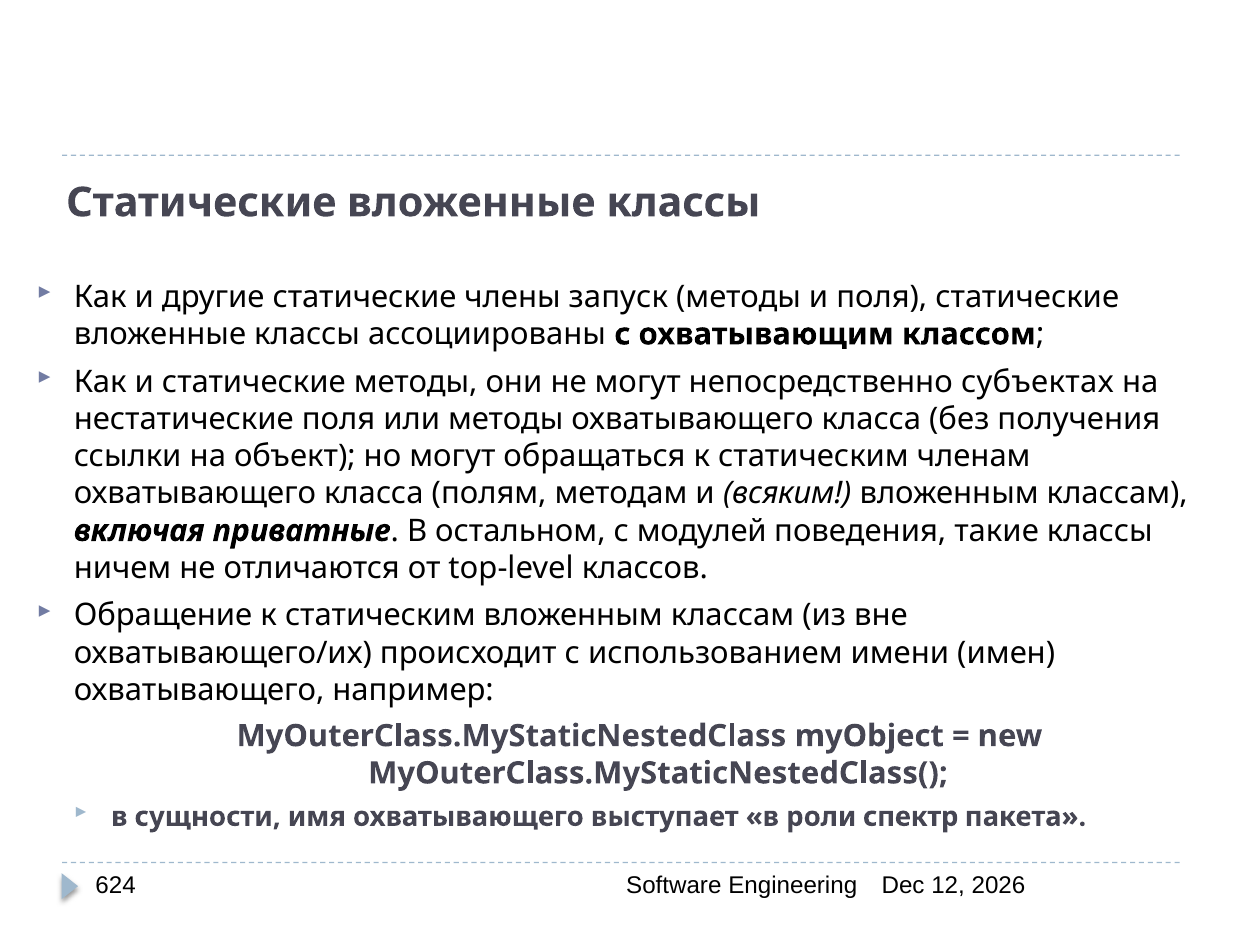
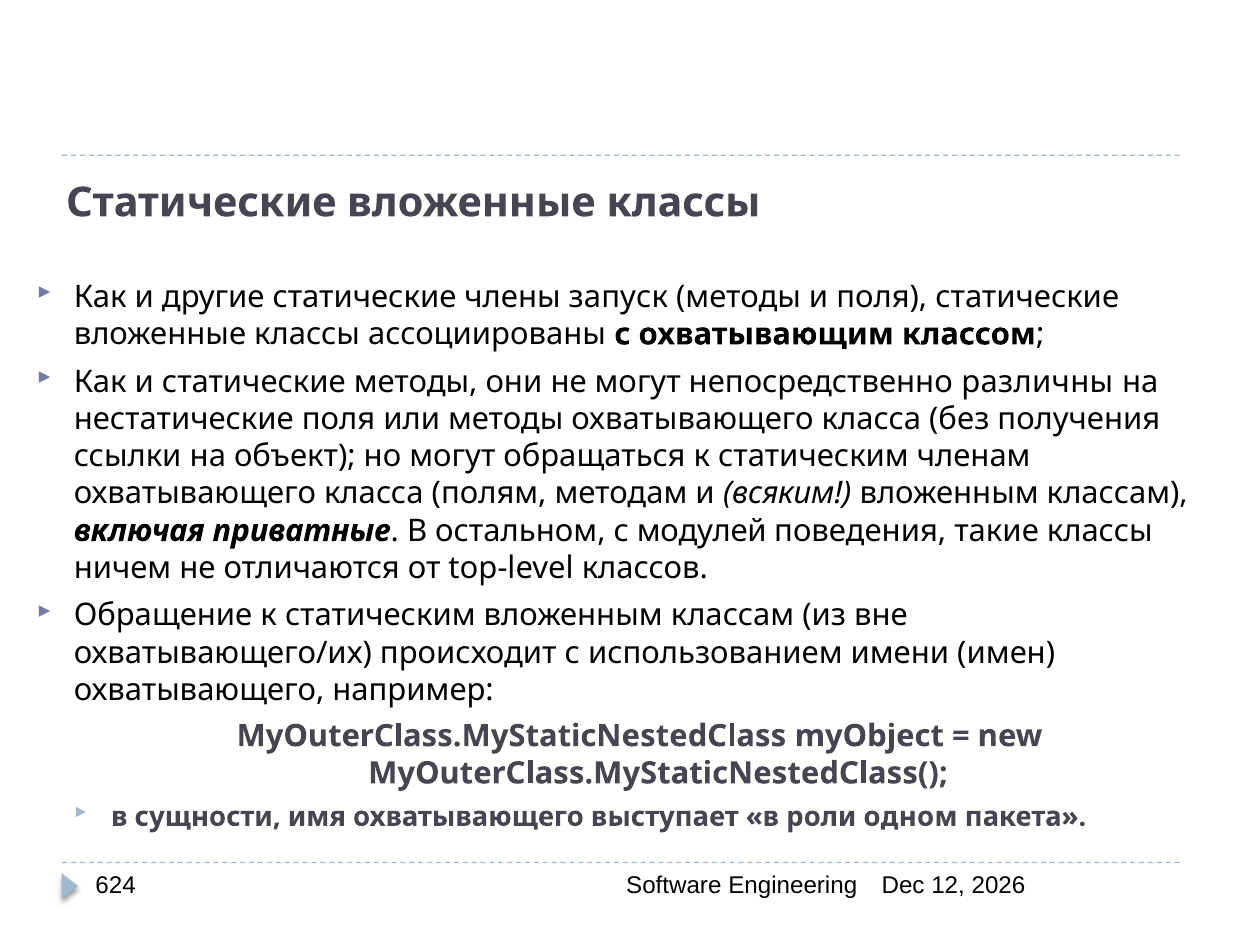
субъектах: субъектах -> различны (1037, 382)
спектр: спектр -> одном (910, 817)
